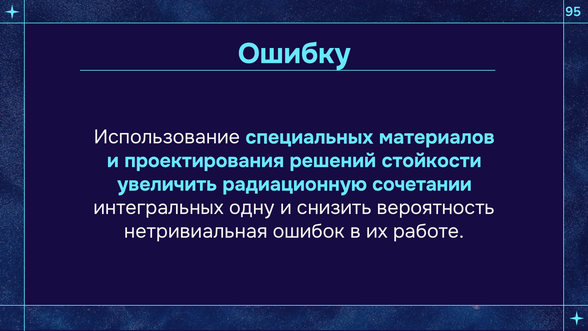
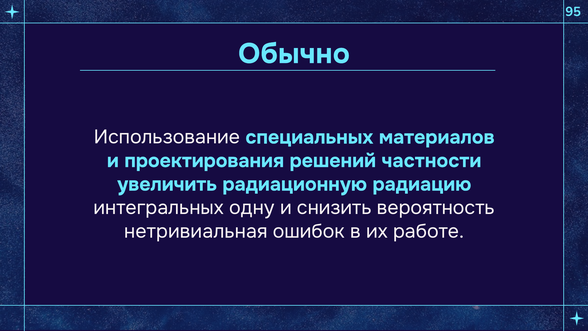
Ошибку: Ошибку -> Обычно (294, 54)
стойкости: стойкости -> частности (432, 161)
сочетании: сочетании -> радиацию (422, 184)
